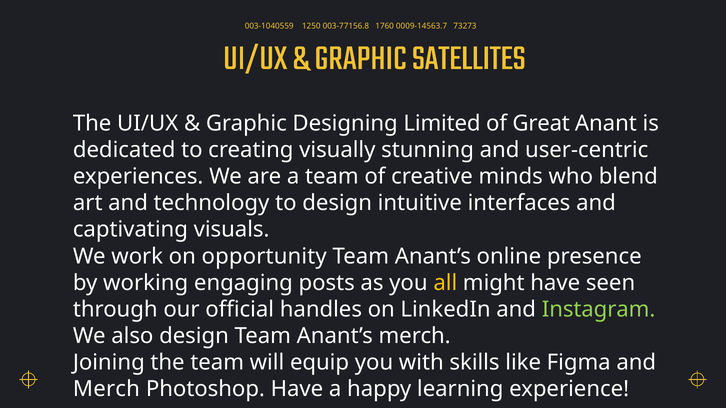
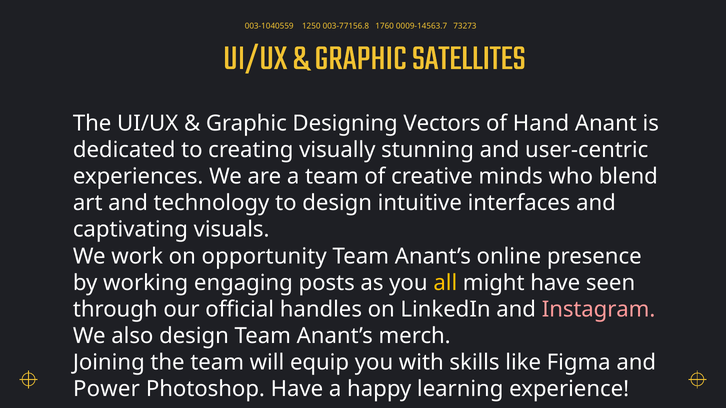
Limited: Limited -> Vectors (442, 123)
Great: Great -> Hand (541, 123)
Instagram colour: light green -> pink (599, 310)
Merch: Merch -> Power (106, 389)
